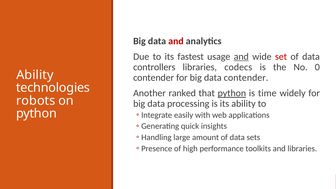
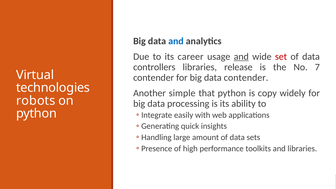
and colour: red -> blue (176, 41)
fastest: fastest -> career (191, 57)
codecs: codecs -> release (238, 67)
0: 0 -> 7 (317, 67)
Ability: Ability -> Virtual (35, 75)
ranked: ranked -> simple (182, 93)
python underline: present -> none (232, 93)
time: time -> copy (267, 93)
